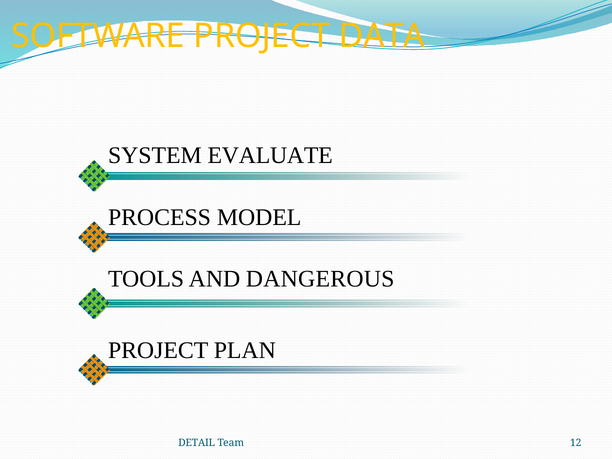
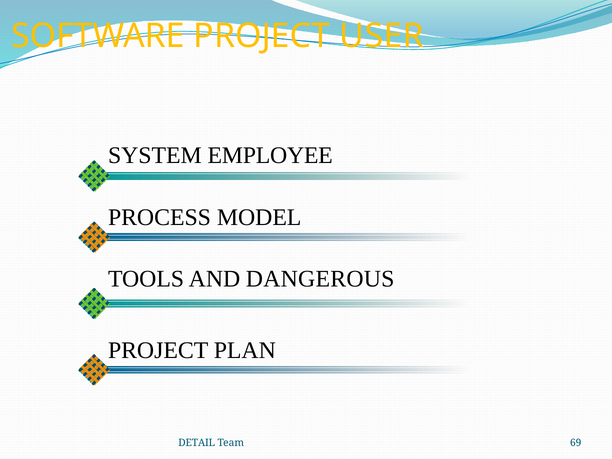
DATA: DATA -> USER (382, 36)
EVALUATE: EVALUATE -> EMPLOYEE (270, 155)
12: 12 -> 69 (576, 443)
